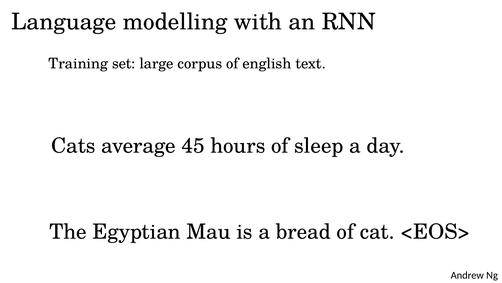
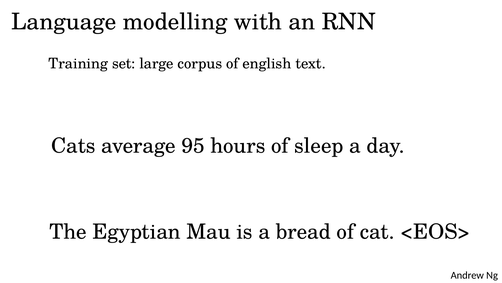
45: 45 -> 95 (193, 146)
